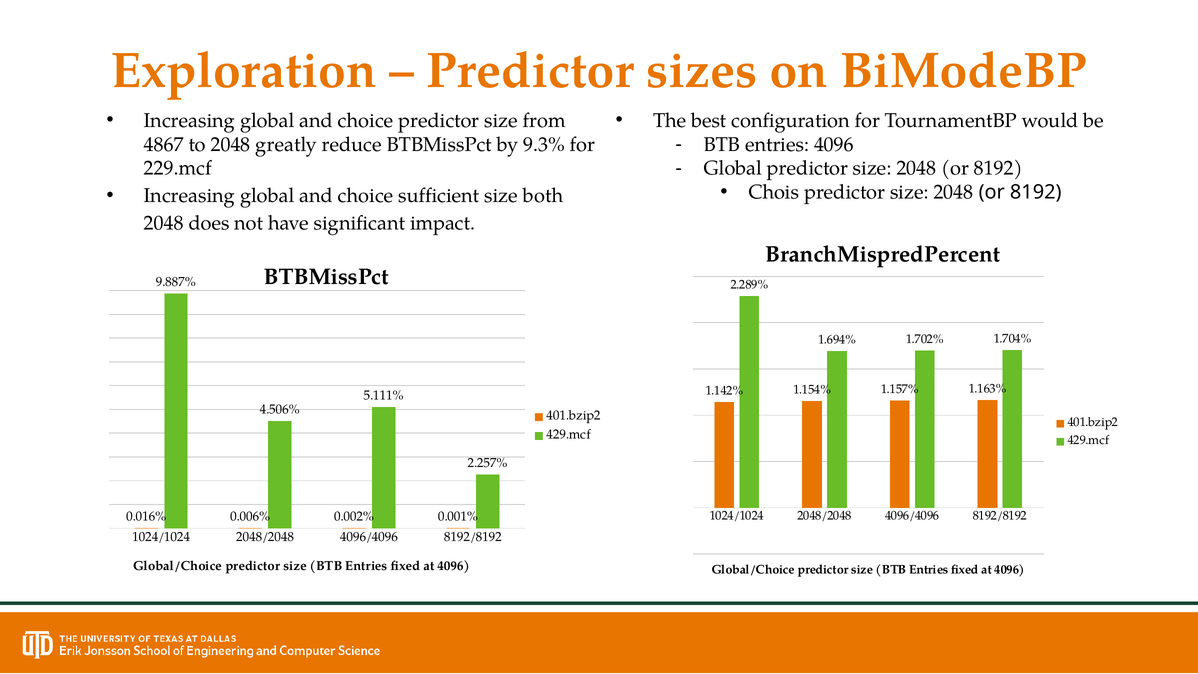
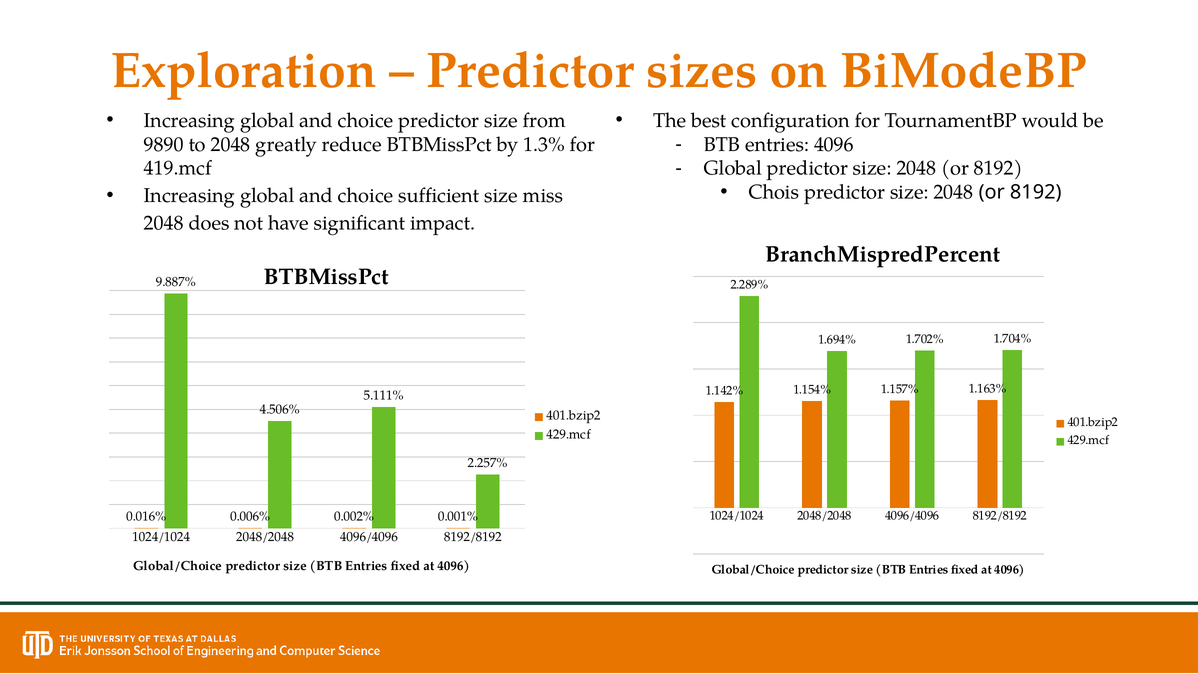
4867: 4867 -> 9890 (164, 144)
9.3%: 9.3% -> 1.3% (544, 144)
229.mcf: 229.mcf -> 419.mcf (178, 168)
both: both -> miss (543, 196)
